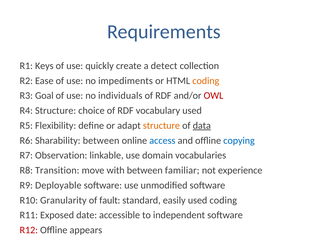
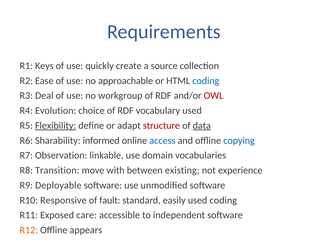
detect: detect -> source (164, 66)
impediments: impediments -> approachable (126, 81)
coding colour: orange -> blue (206, 81)
Goal: Goal -> Deal (44, 96)
individuals: individuals -> workgroup (120, 96)
R4 Structure: Structure -> Evolution (56, 111)
Flexibility underline: none -> present (56, 126)
structure colour: orange -> red (161, 126)
Sharability between: between -> informed (101, 140)
familiar: familiar -> existing (182, 170)
Granularity: Granularity -> Responsive (63, 200)
date: date -> care (87, 215)
R12 colour: red -> orange (29, 230)
